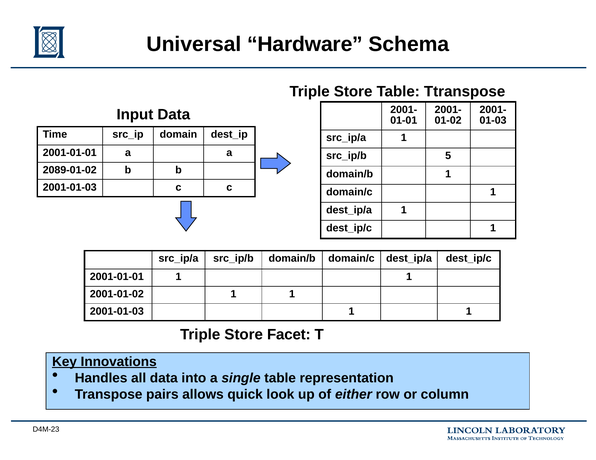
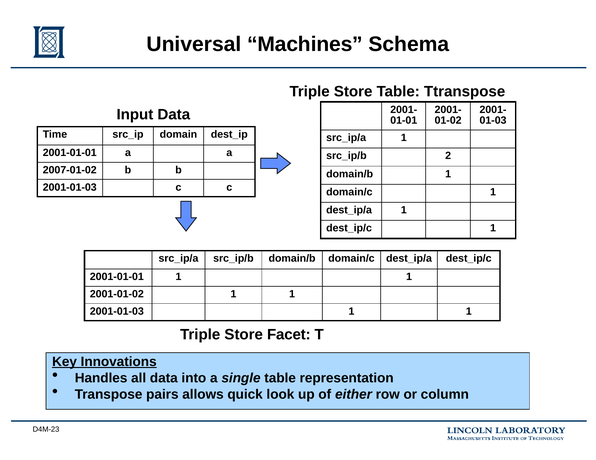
Hardware: Hardware -> Machines (305, 44)
5: 5 -> 2 (448, 156)
2089-01-02: 2089-01-02 -> 2007-01-02 (70, 170)
